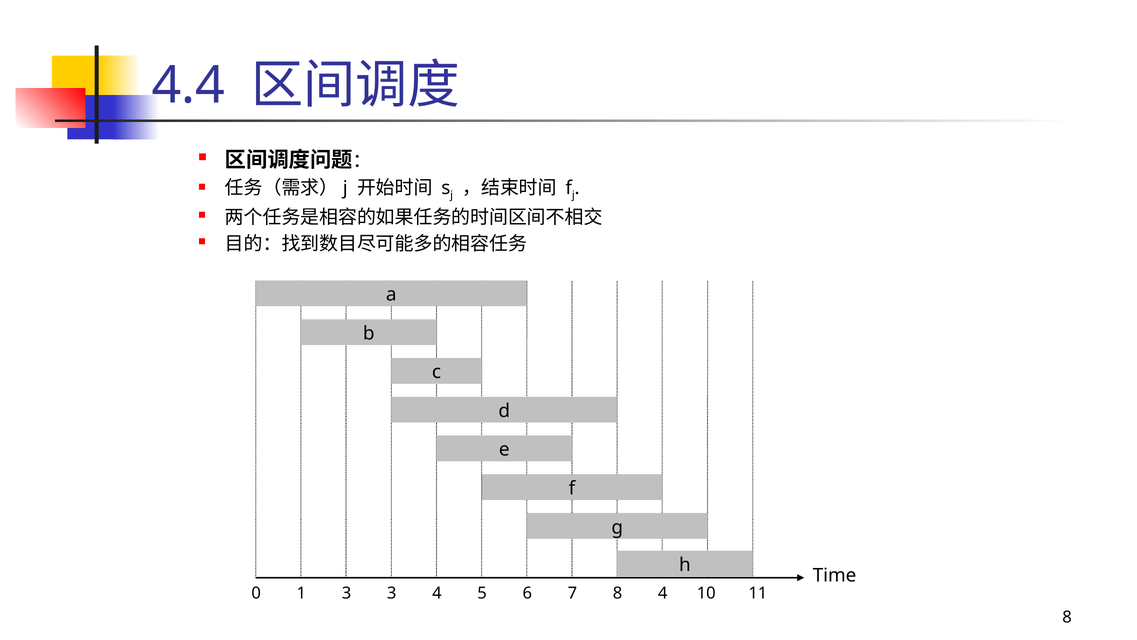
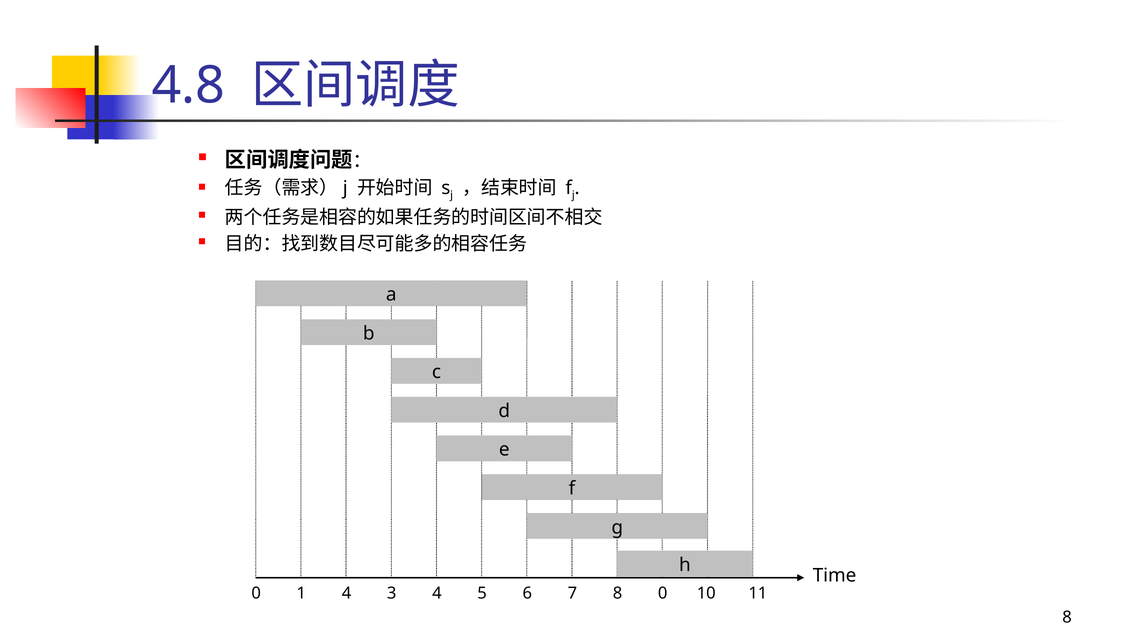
4.4: 4.4 -> 4.8 (188, 85)
1 3: 3 -> 4 (347, 593)
8 4: 4 -> 0 (663, 593)
